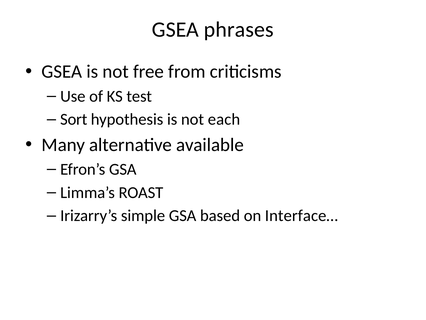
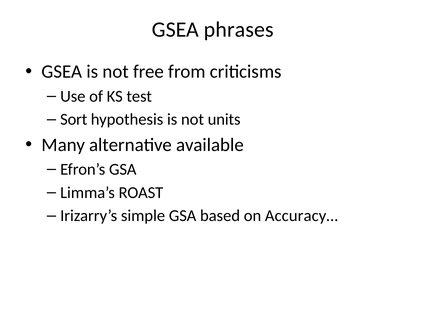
each: each -> units (224, 119)
Interface…: Interface… -> Accuracy… (301, 215)
